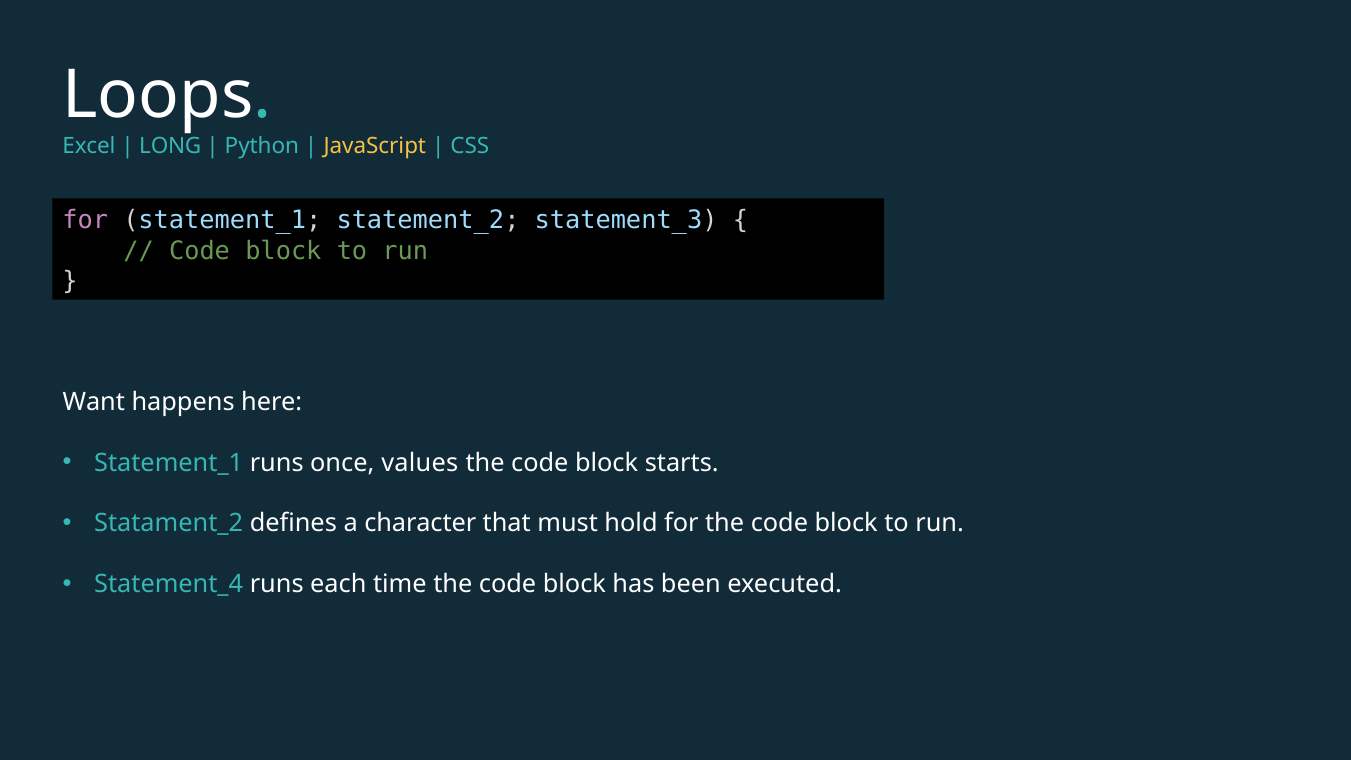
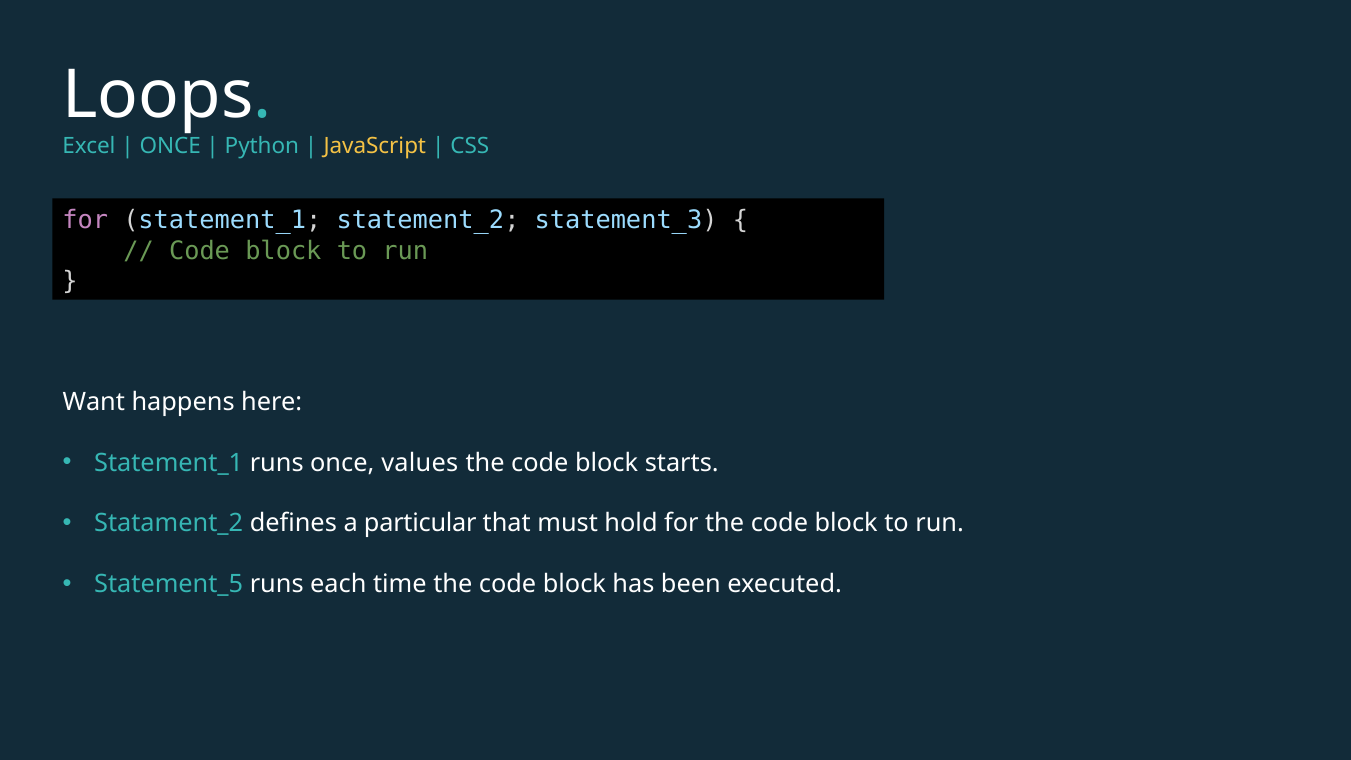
LONG: LONG -> ONCE (170, 146)
character: character -> particular (420, 523)
Statement_4: Statement_4 -> Statement_5 (169, 584)
